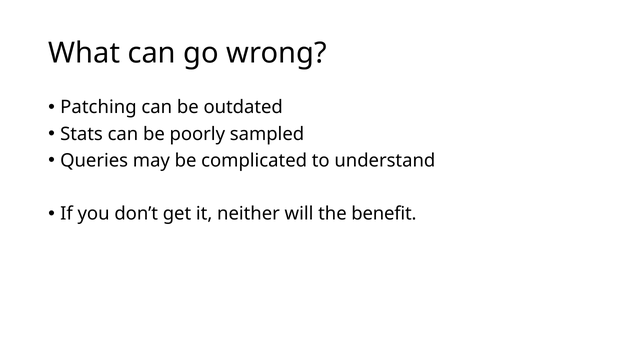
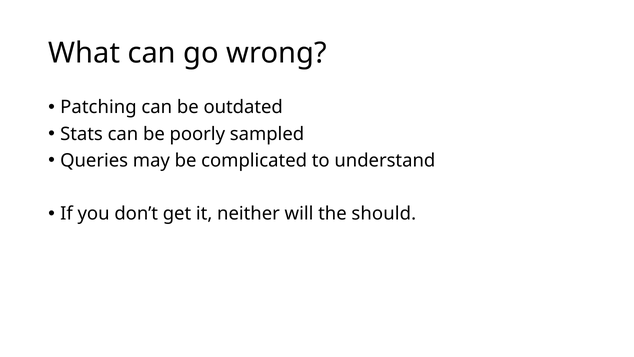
benefit: benefit -> should (384, 214)
